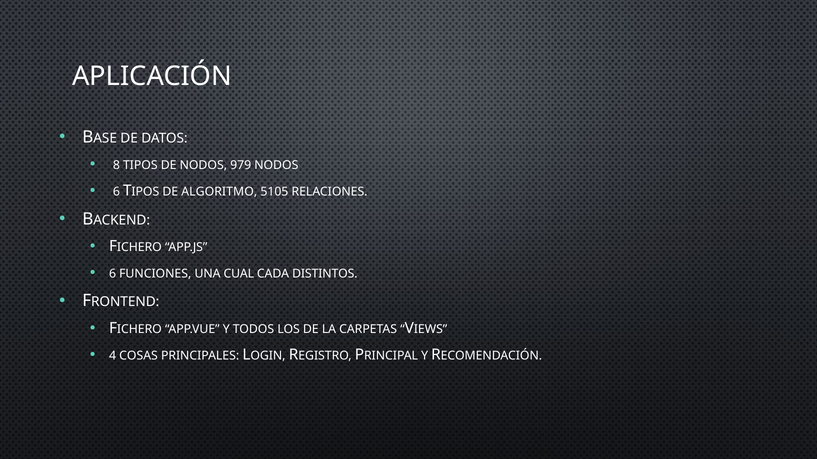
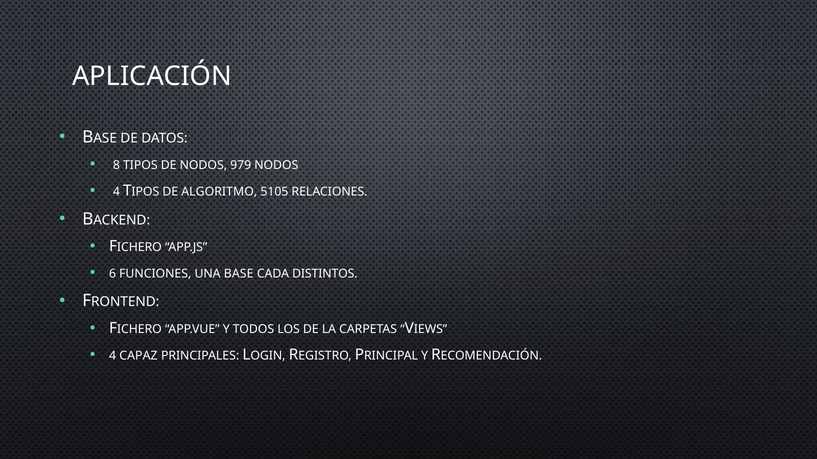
6: 6 -> 4 (116, 192)
CUAL: CUAL -> BASE (239, 274)
COSAS: COSAS -> CAPAZ (138, 356)
